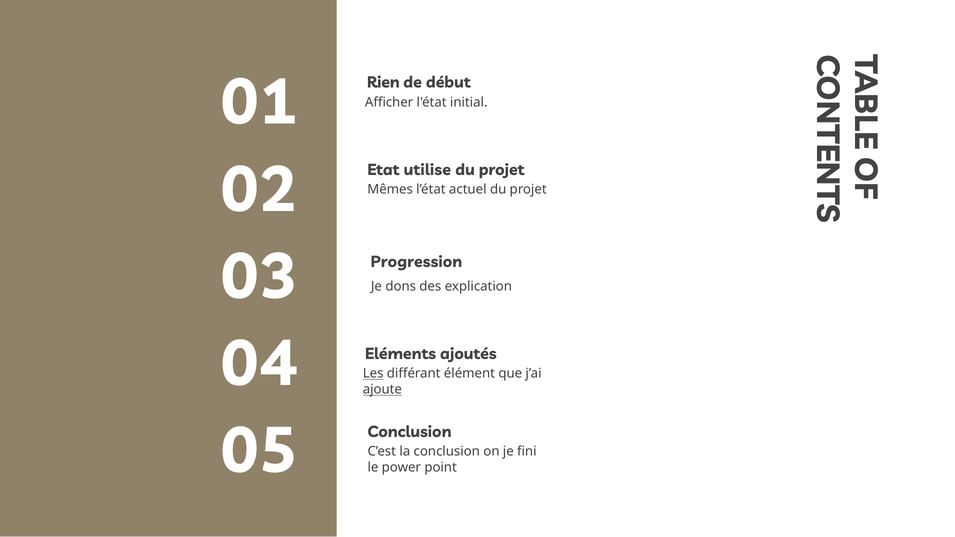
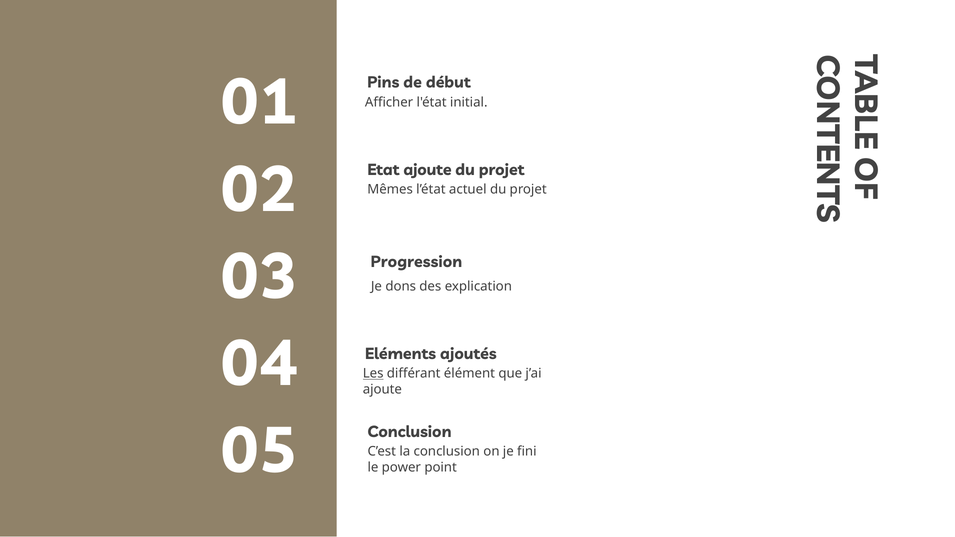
Rien: Rien -> Pins (383, 83)
Etat utilise: utilise -> ajoute (427, 170)
ajoute underline: present -> none (382, 390)
